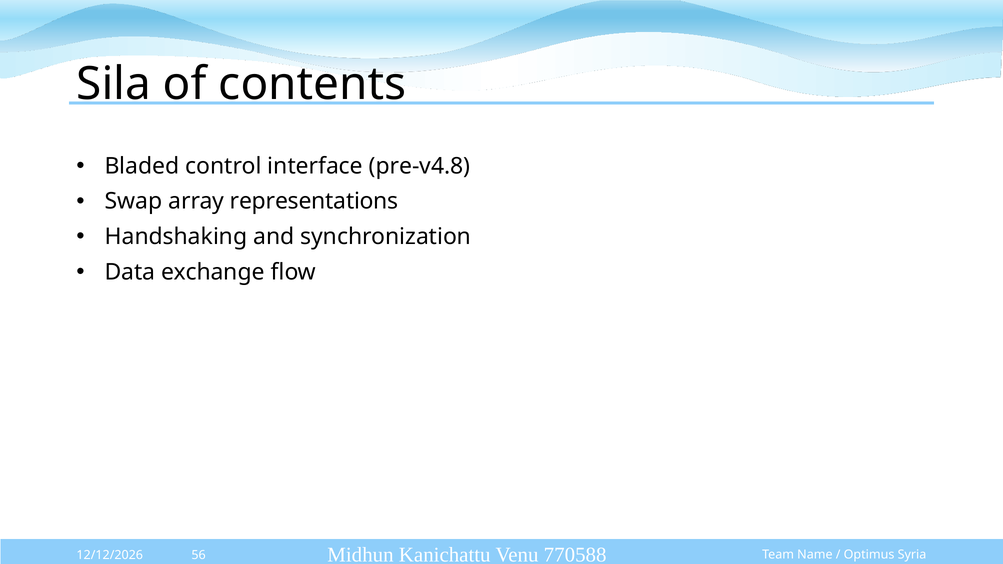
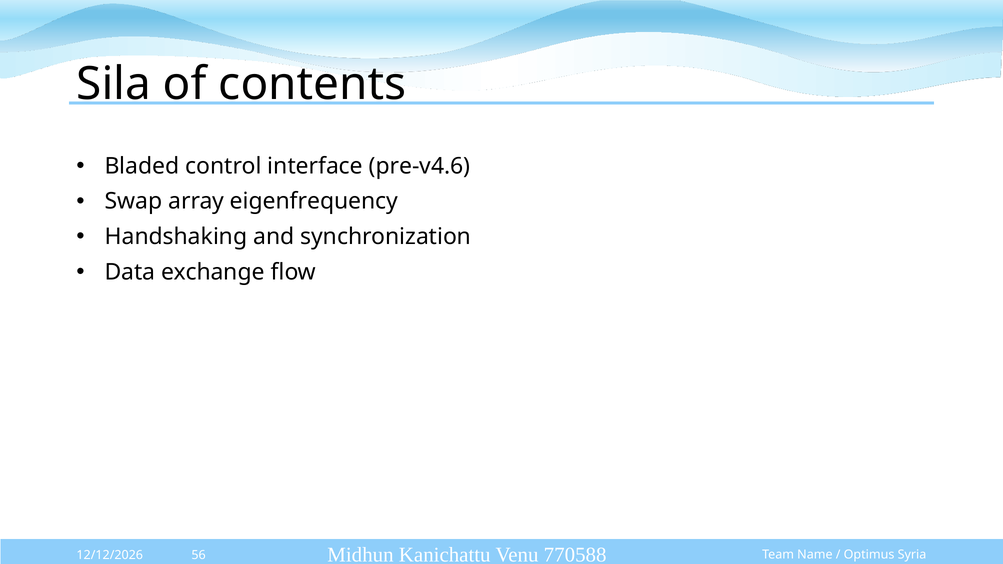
pre-v4.8: pre-v4.8 -> pre-v4.6 (420, 166)
representations: representations -> eigenfrequency (314, 201)
